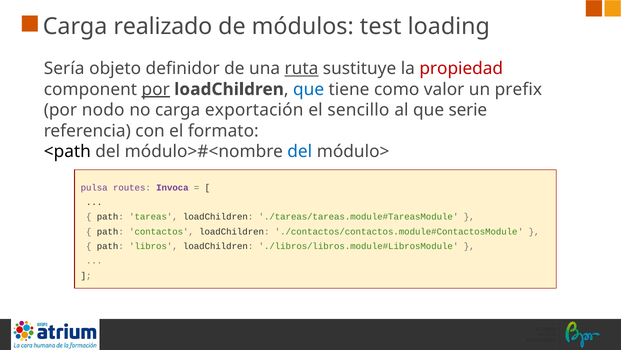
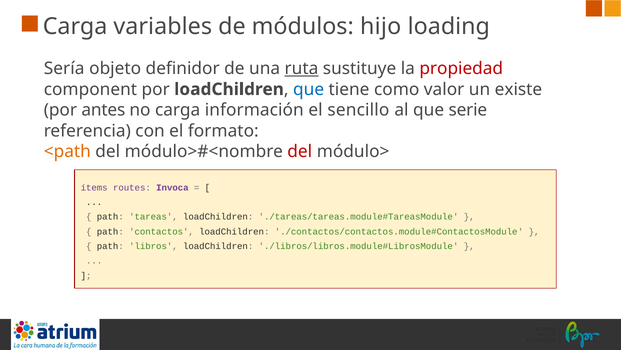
realizado: realizado -> variables (163, 26)
test: test -> hijo (381, 26)
por underline: present -> none (156, 89)
prefix: prefix -> existe (518, 89)
nodo: nodo -> antes (103, 110)
exportación: exportación -> información (254, 110)
<path colour: black -> orange (67, 151)
del colour: blue -> red (300, 151)
pulsa: pulsa -> ítems (94, 187)
